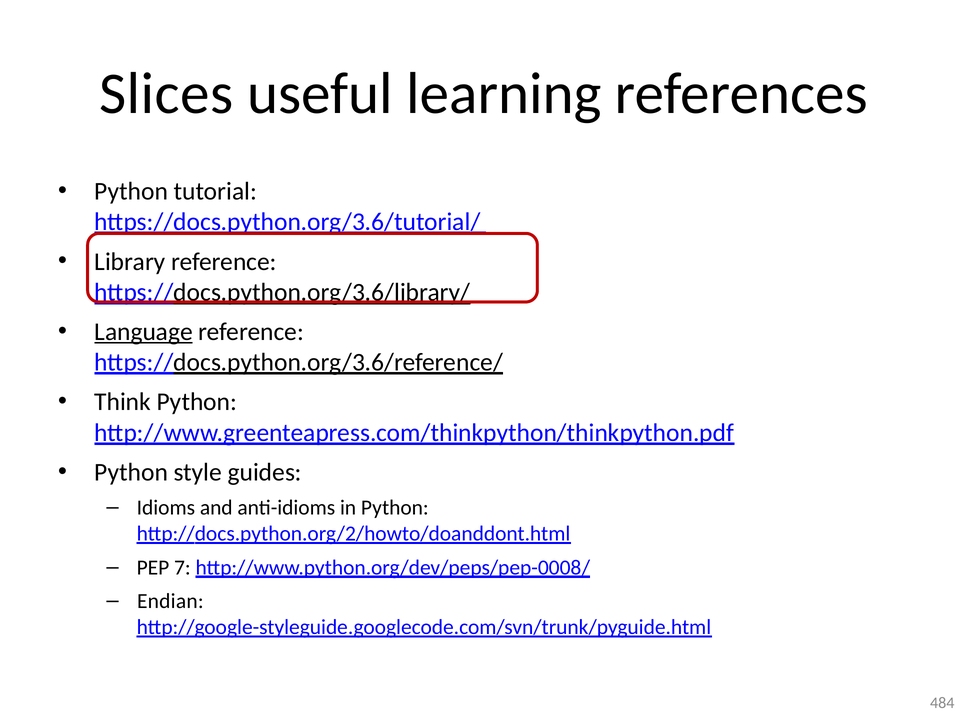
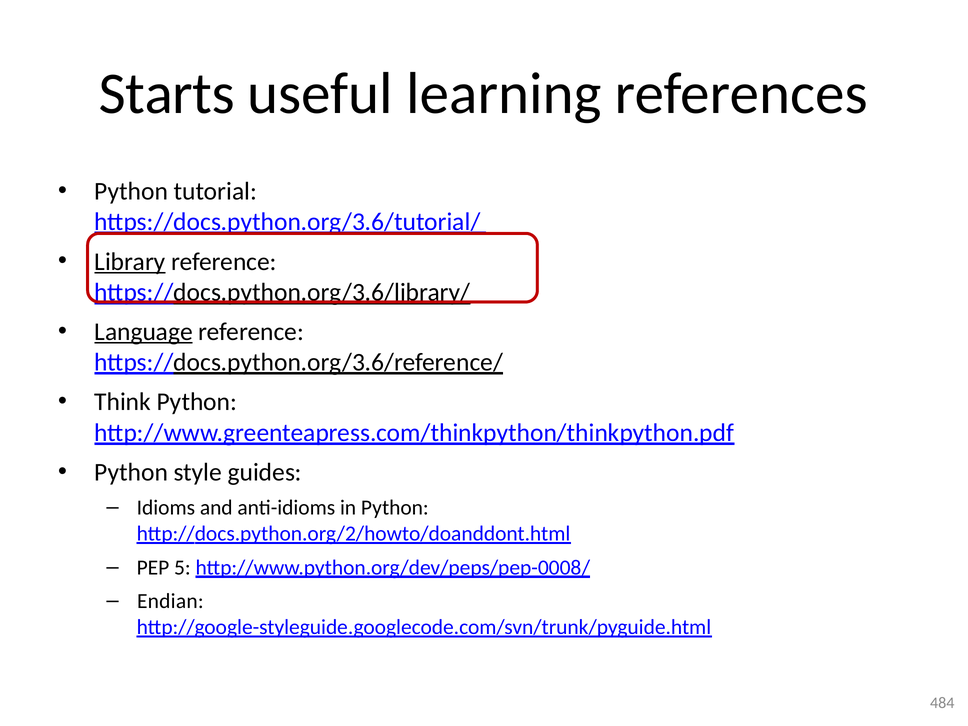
Slices: Slices -> Starts (167, 94)
Library underline: none -> present (130, 262)
7: 7 -> 5 (182, 567)
